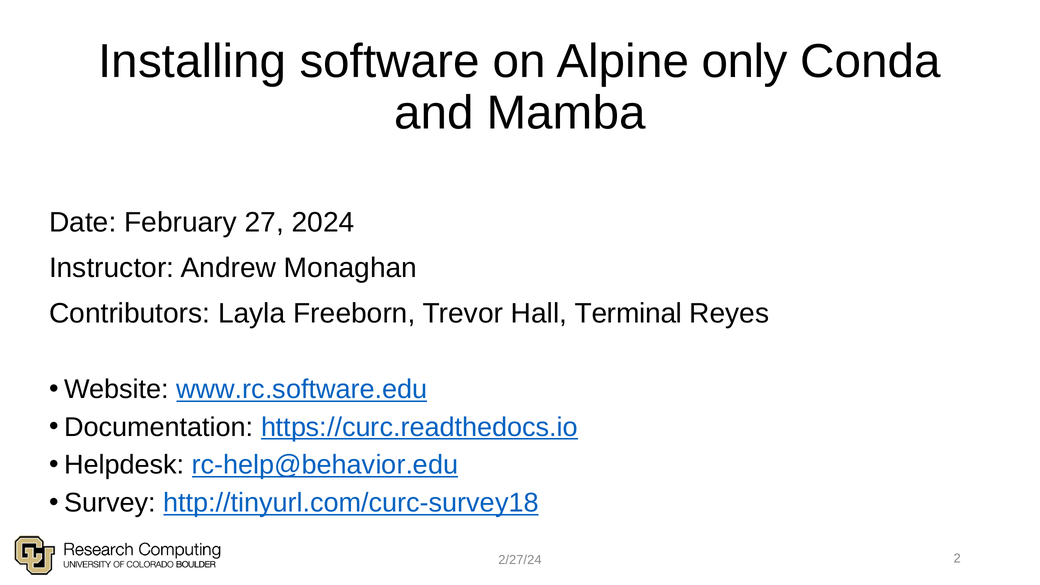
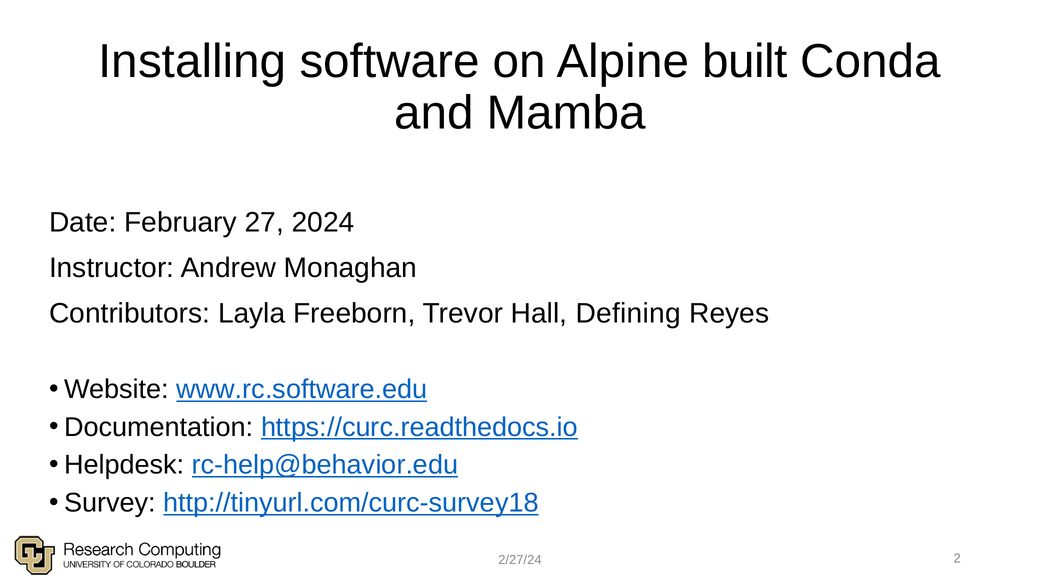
only: only -> built (745, 62)
Terminal: Terminal -> Defining (628, 313)
